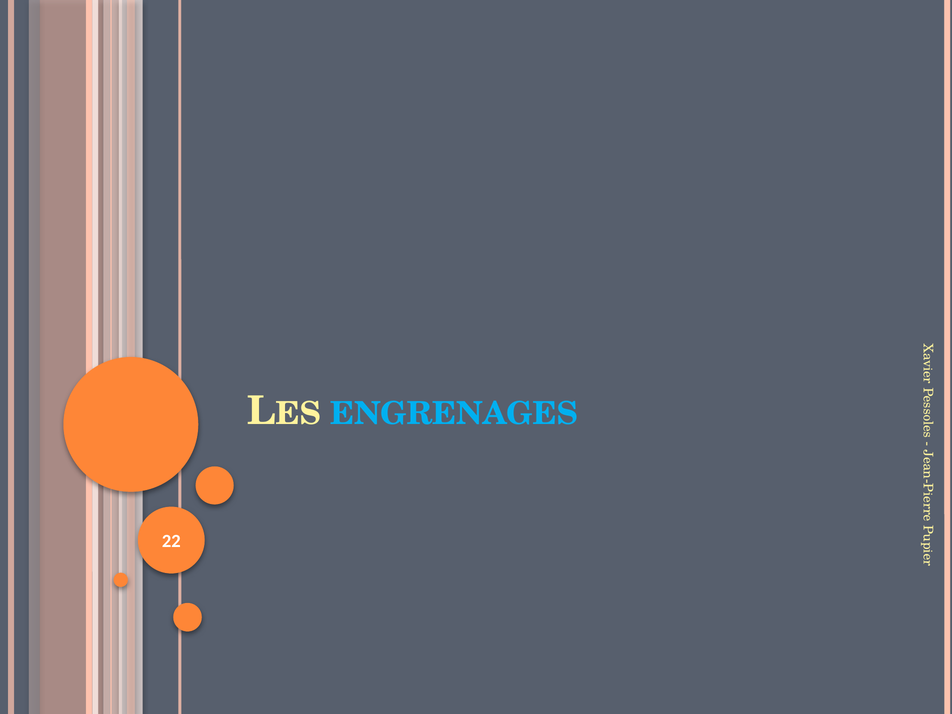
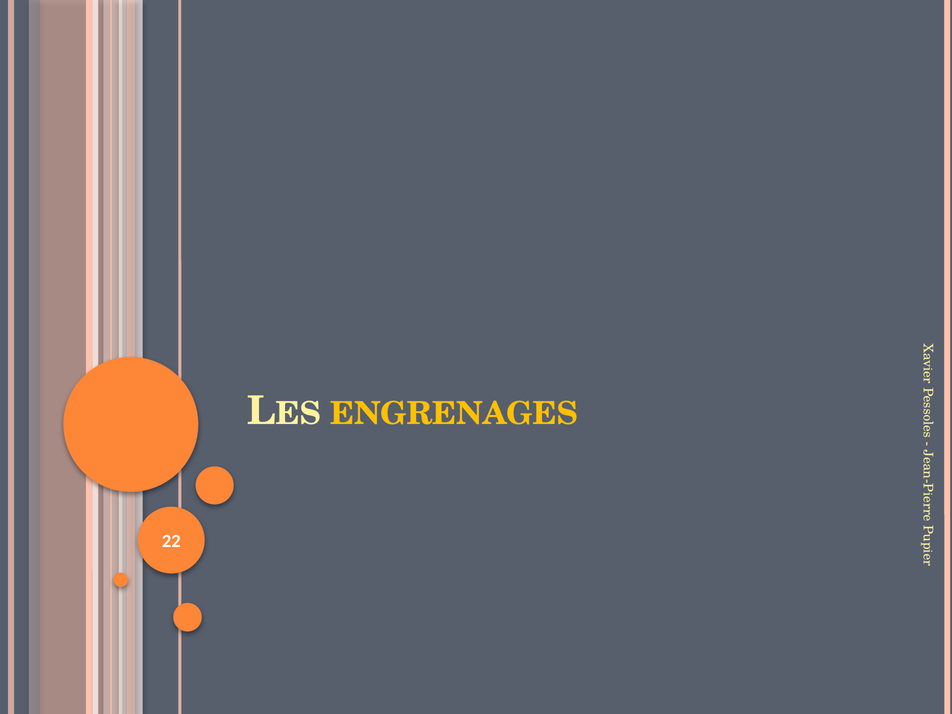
ENGRENAGES colour: light blue -> yellow (454, 414)
